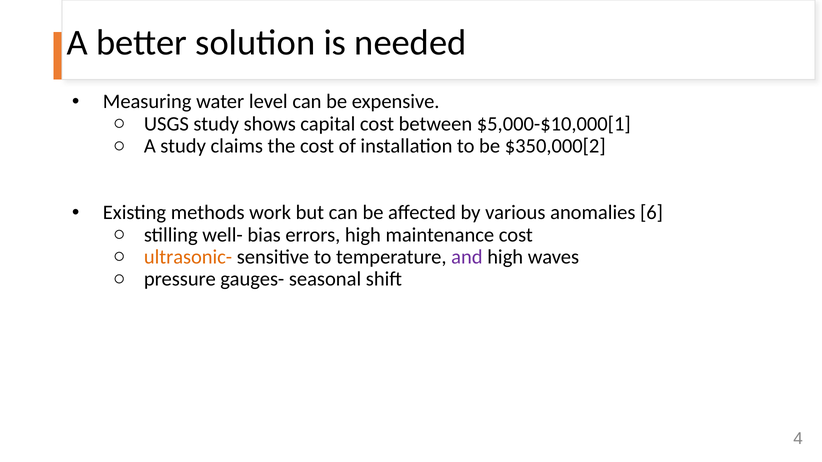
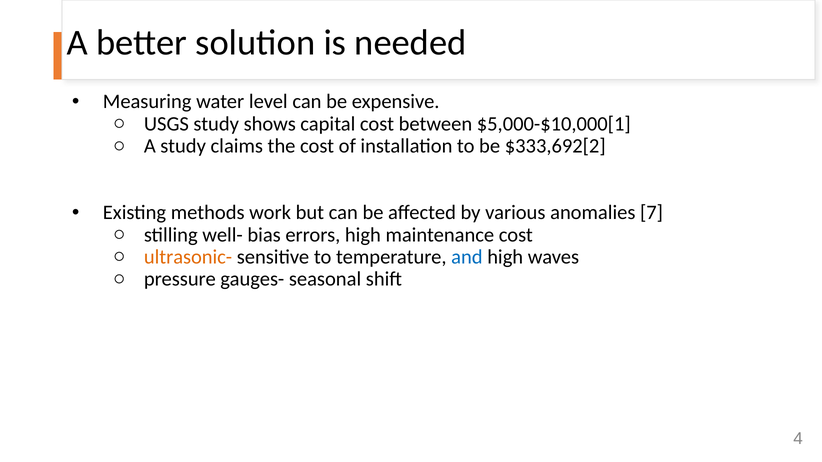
$350,000[2: $350,000[2 -> $333,692[2 (555, 146)
6: 6 -> 7 (652, 213)
and colour: purple -> blue (467, 257)
